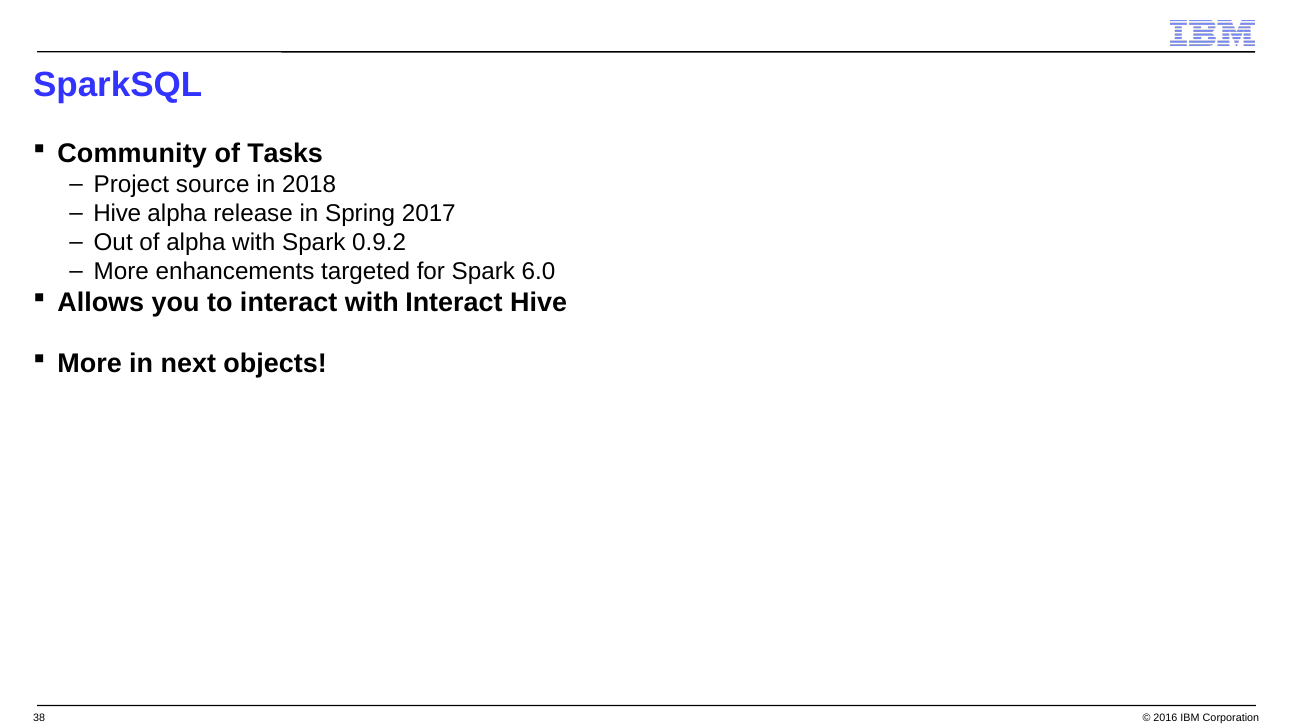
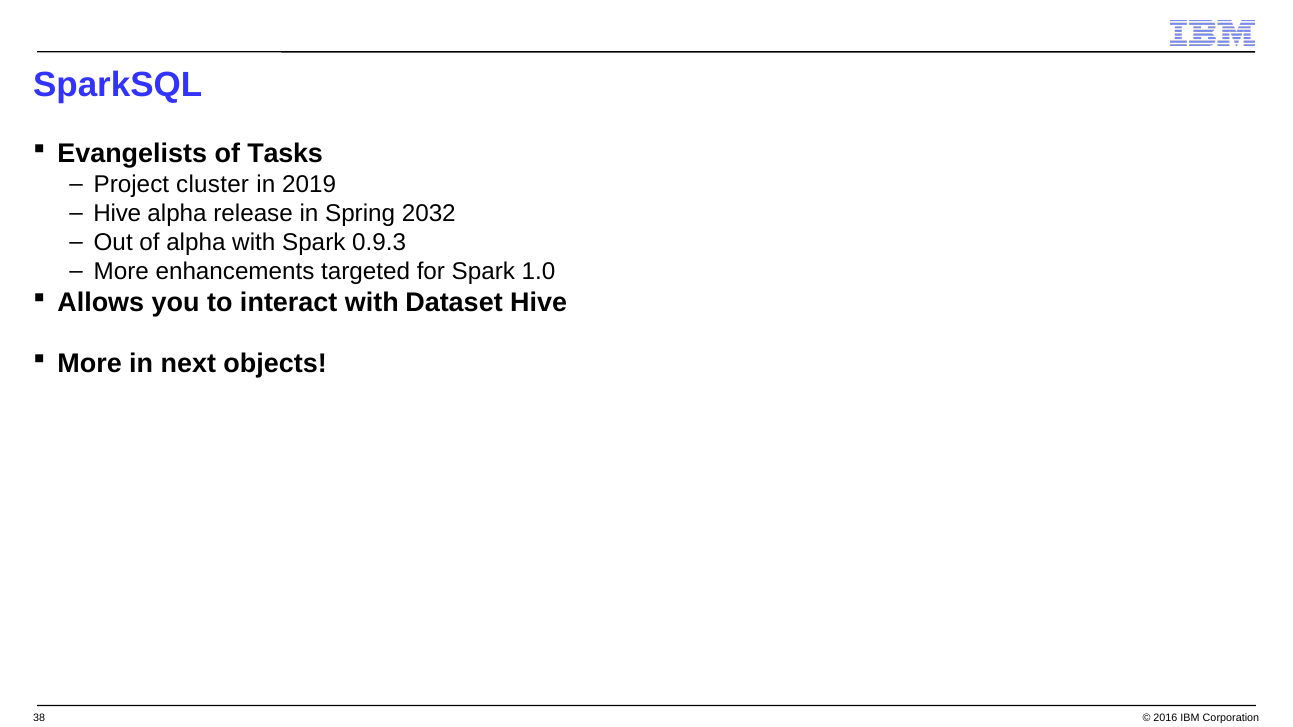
Community: Community -> Evangelists (132, 154)
source: source -> cluster (213, 185)
2018: 2018 -> 2019 (309, 185)
2017: 2017 -> 2032 (429, 214)
0.9.2: 0.9.2 -> 0.9.3 (379, 243)
6.0: 6.0 -> 1.0 (539, 272)
with Interact: Interact -> Dataset (454, 303)
